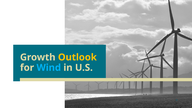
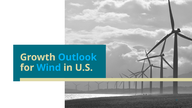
Outlook colour: yellow -> light blue (77, 57)
